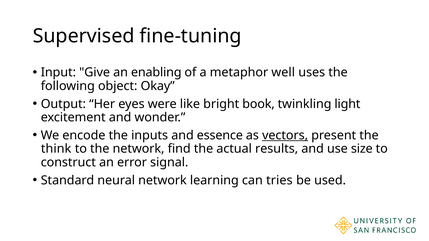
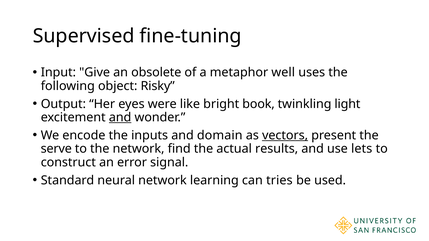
enabling: enabling -> obsolete (156, 73)
Okay: Okay -> Risky (158, 86)
and underline: none -> present (120, 118)
essence: essence -> domain (220, 136)
think: think -> serve (56, 149)
size: size -> lets (362, 149)
